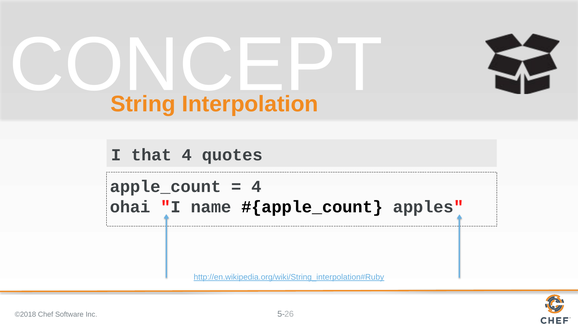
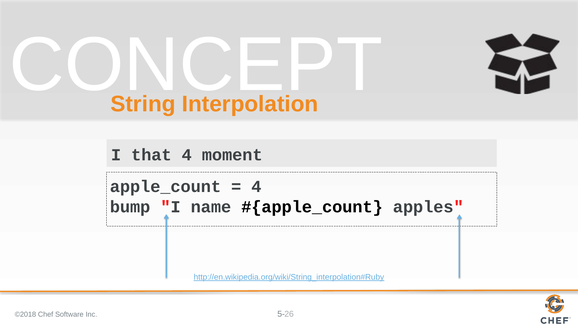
quotes: quotes -> moment (232, 155)
ohai: ohai -> bump (130, 207)
